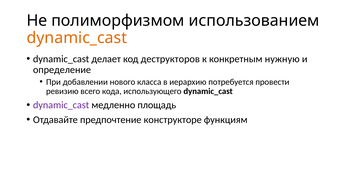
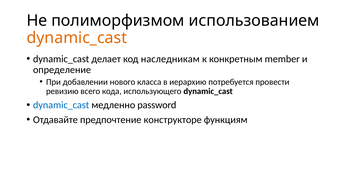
деструкторов: деструкторов -> наследникам (170, 59)
нужную: нужную -> member (282, 59)
dynamic_cast colour: purple -> blue (61, 105)
площадь: площадь -> password (157, 105)
